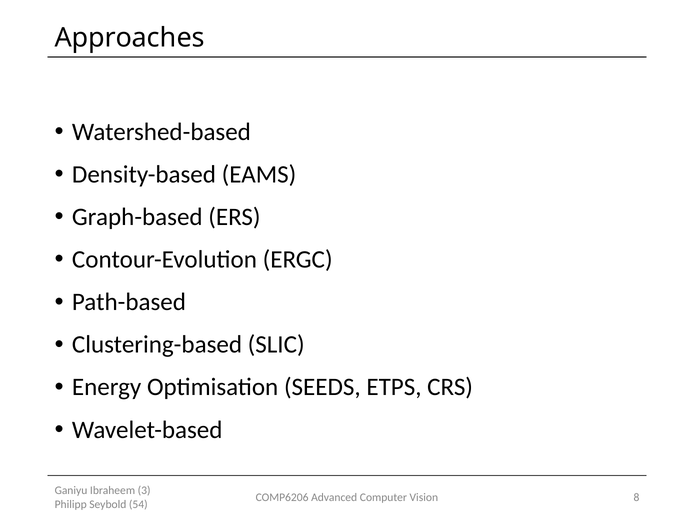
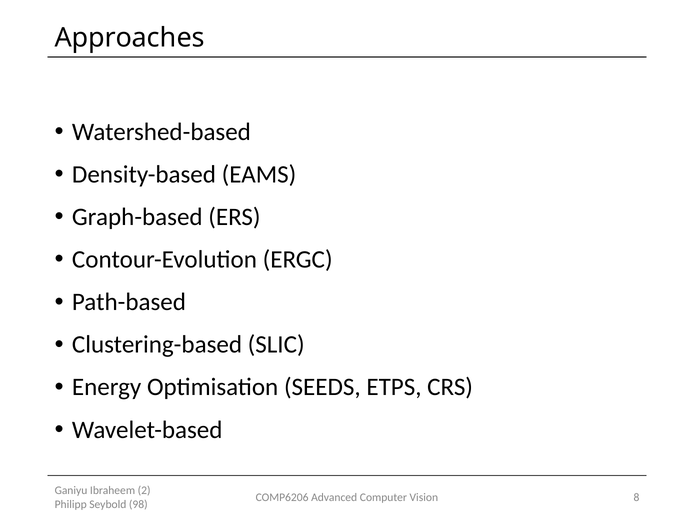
3: 3 -> 2 (144, 490)
54: 54 -> 98 (138, 504)
